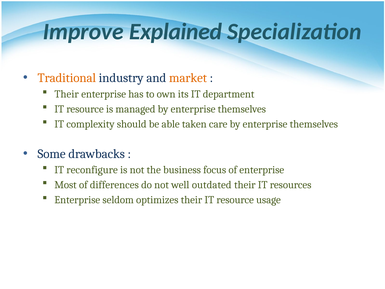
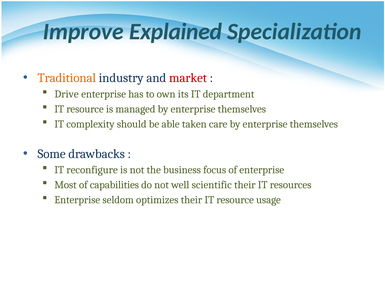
market colour: orange -> red (188, 78)
Their: Their -> Drive (67, 94)
differences: differences -> capabilities (114, 185)
outdated: outdated -> scientific (212, 185)
